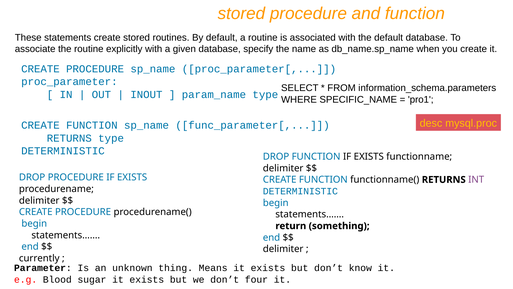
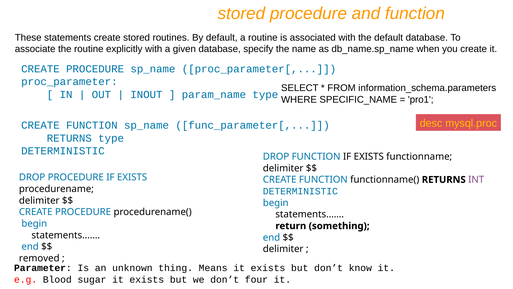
currently: currently -> removed (39, 258)
